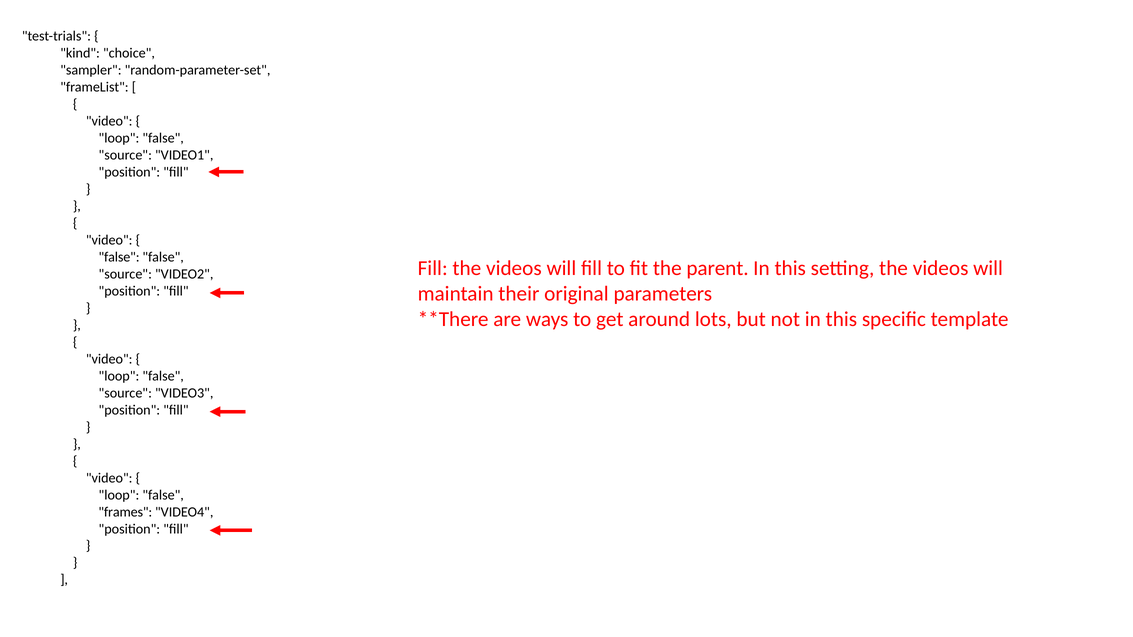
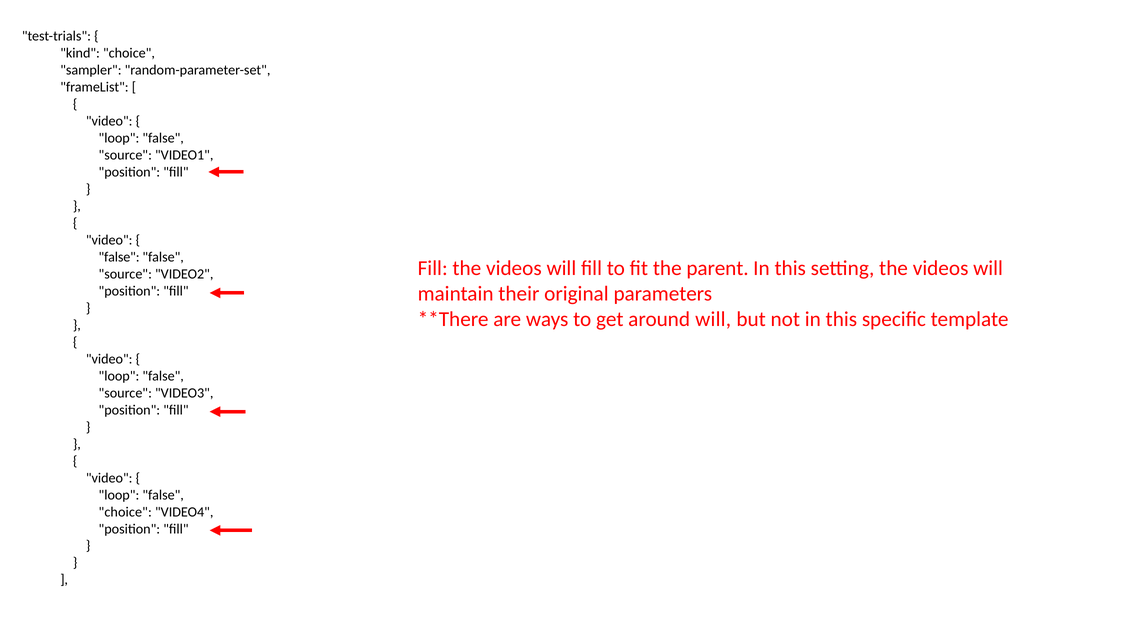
around lots: lots -> will (713, 320)
frames: frames -> choice (125, 512)
